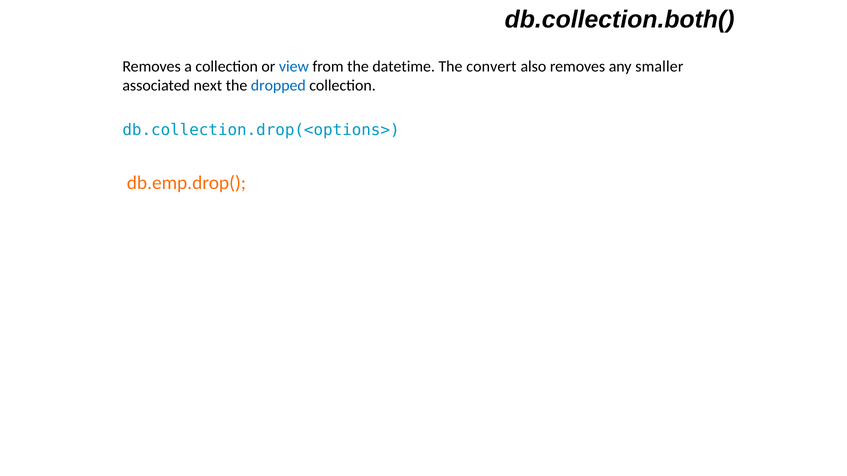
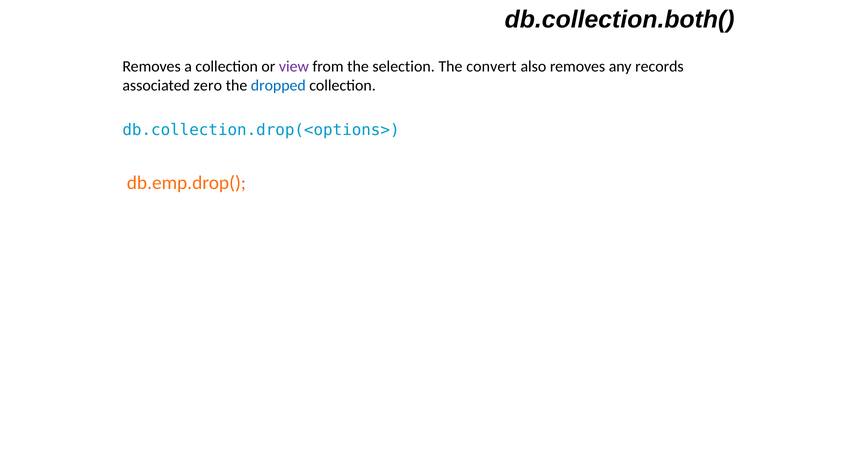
view colour: blue -> purple (294, 67)
datetime: datetime -> selection (404, 67)
smaller: smaller -> records (659, 67)
next: next -> zero (208, 86)
